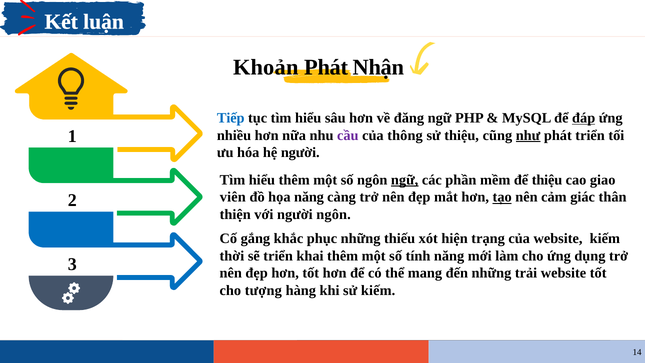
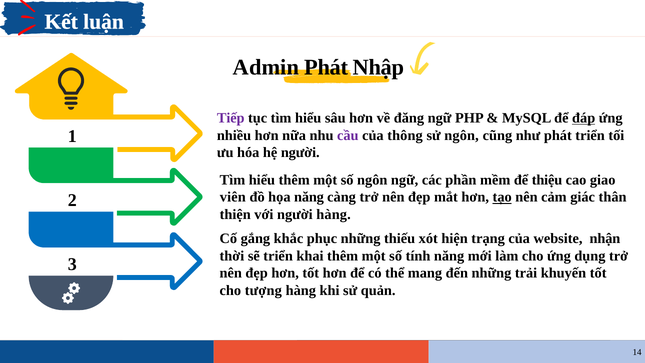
Khoản: Khoản -> Admin (266, 67)
Nhận: Nhận -> Nhập (379, 67)
Tiếp colour: blue -> purple (231, 118)
sử thiệu: thiệu -> ngôn (462, 135)
như underline: present -> none (528, 135)
ngữ underline: present -> none (405, 180)
người ngôn: ngôn -> hàng (334, 214)
website kiếm: kiếm -> nhận (605, 239)
trải website: website -> khuyến (563, 273)
sử kiếm: kiếm -> quản (378, 290)
